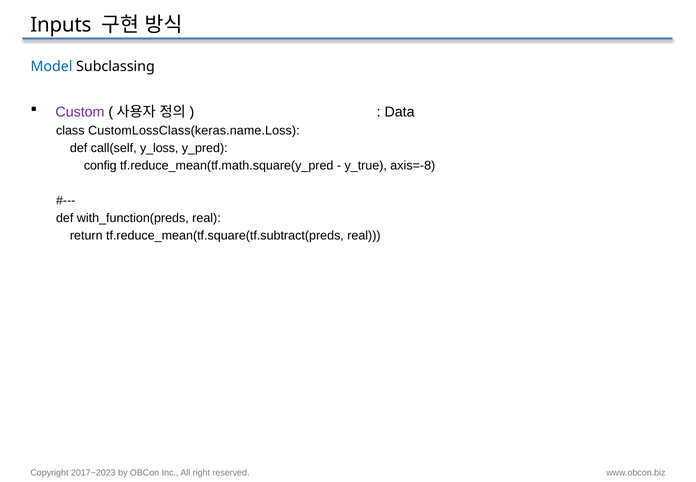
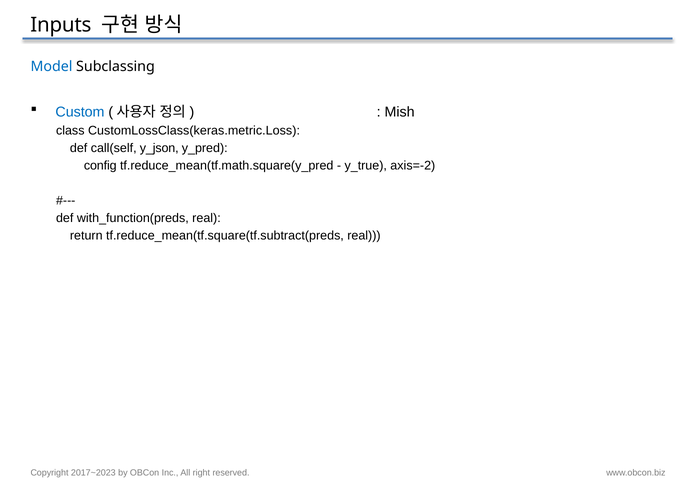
Custom colour: purple -> blue (80, 112)
Data: Data -> Mish (400, 112)
CustomLossClass(keras.name.Loss: CustomLossClass(keras.name.Loss -> CustomLossClass(keras.metric.Loss (194, 130)
y_loss: y_loss -> y_json (159, 148)
axis=-8: axis=-8 -> axis=-2 (413, 165)
